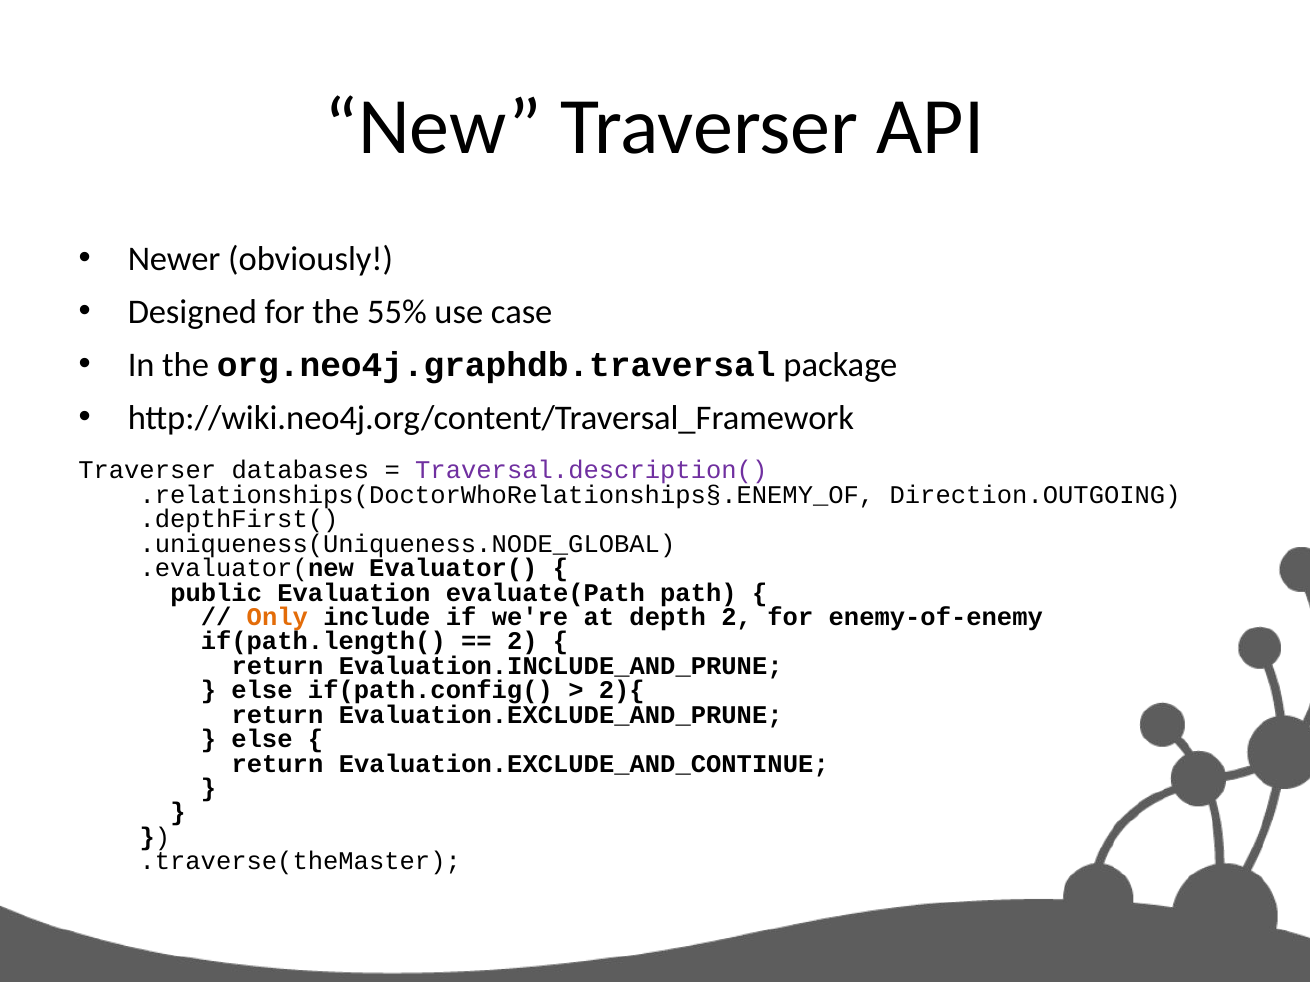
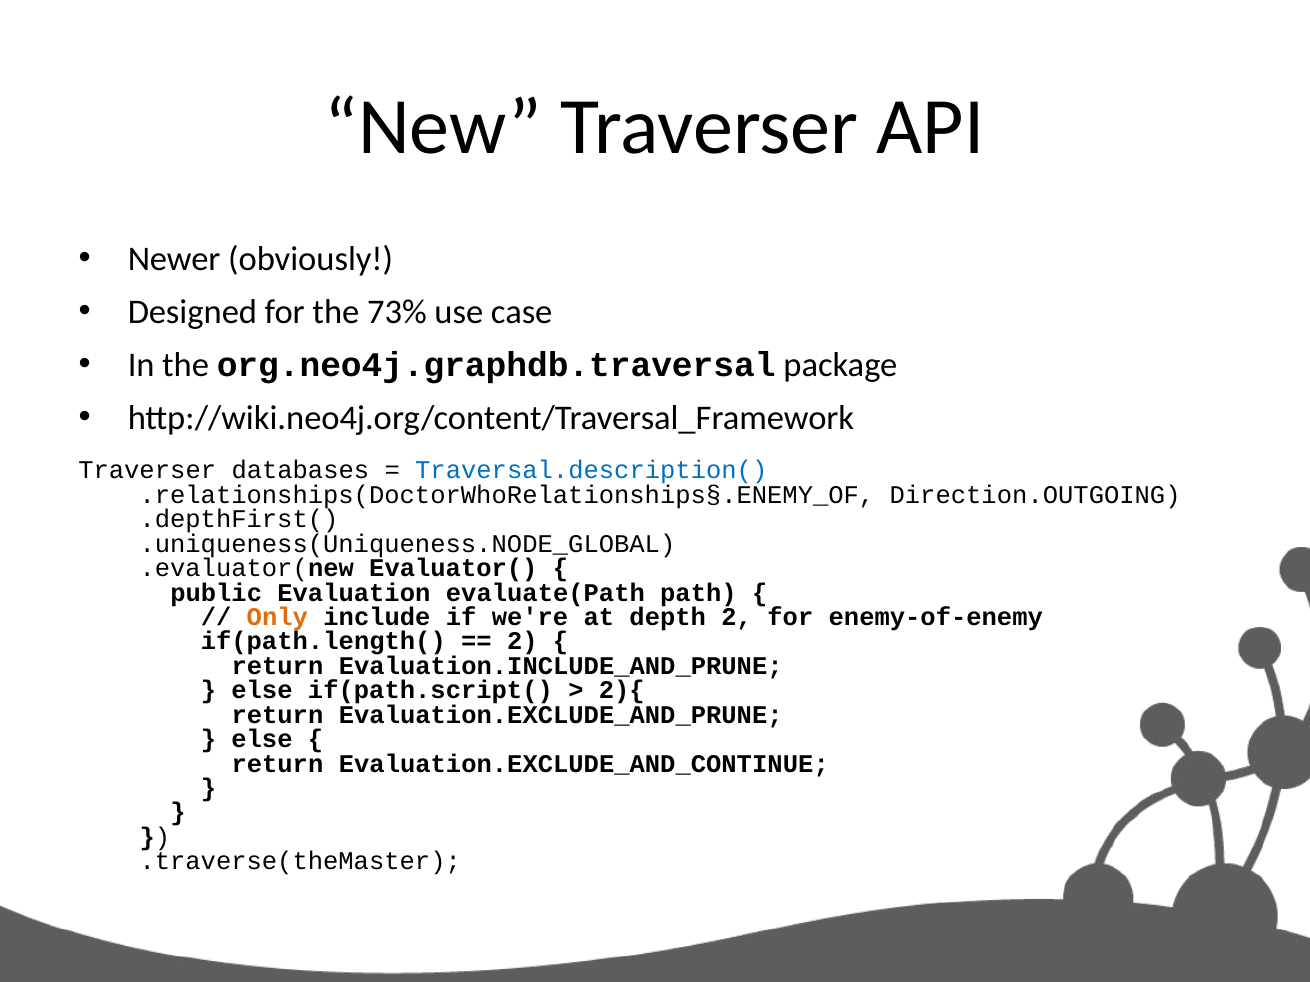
55%: 55% -> 73% (397, 312)
Traversal.description( colour: purple -> blue (591, 471)
if(path.config(: if(path.config( -> if(path.script( (430, 691)
